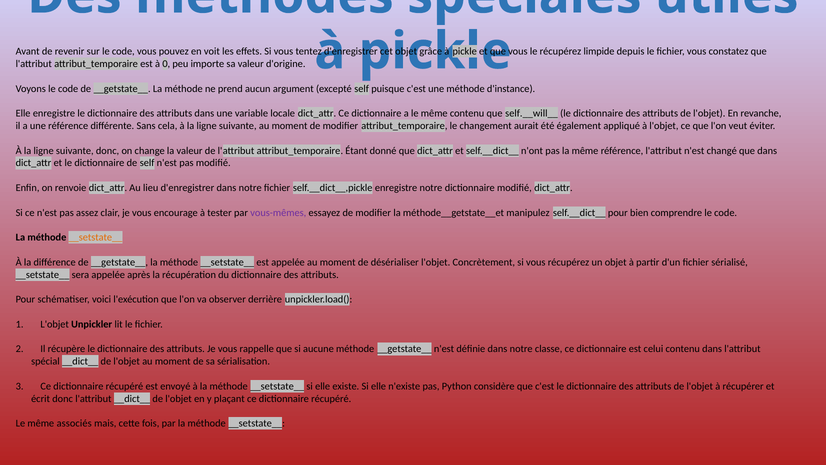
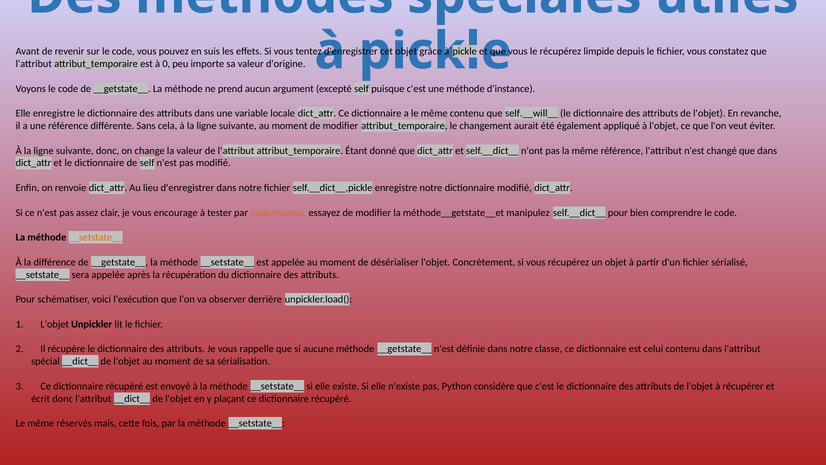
voit: voit -> suis (212, 51)
vous-mêmes colour: purple -> orange (278, 213)
associés: associés -> réservés (74, 423)
